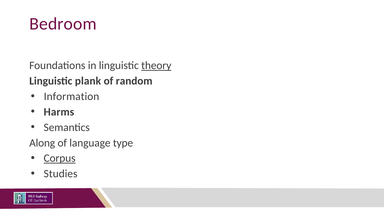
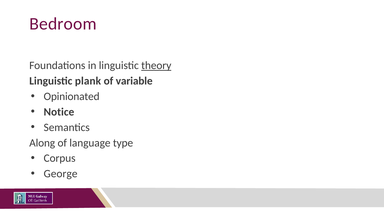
random: random -> variable (134, 81)
Information: Information -> Opinionated (72, 96)
Harms: Harms -> Notice (59, 112)
Corpus underline: present -> none (60, 158)
Studies: Studies -> George (61, 174)
